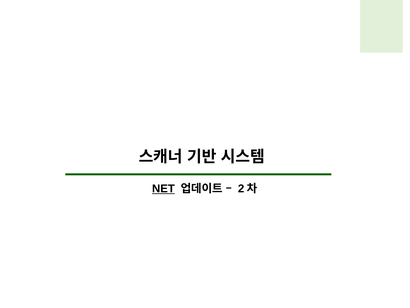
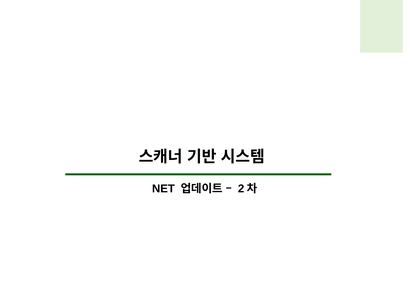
NET underline: present -> none (163, 189)
